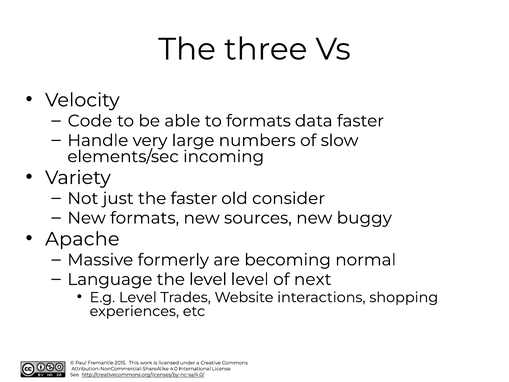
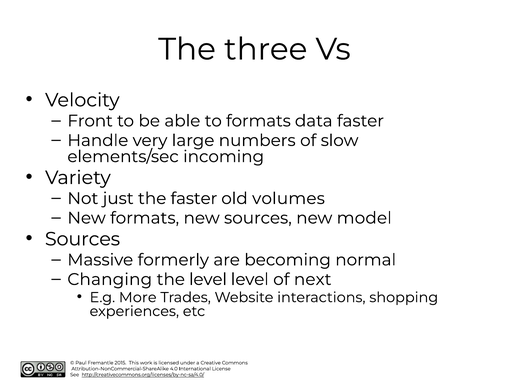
Code: Code -> Front (90, 121)
consider: consider -> volumes (289, 198)
buggy: buggy -> model (364, 218)
Apache: Apache -> Sources (82, 239)
Language: Language -> Changing (110, 279)
E.g Level: Level -> More (138, 297)
